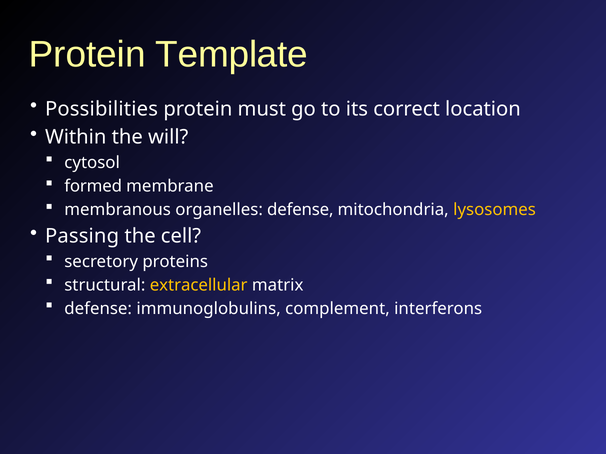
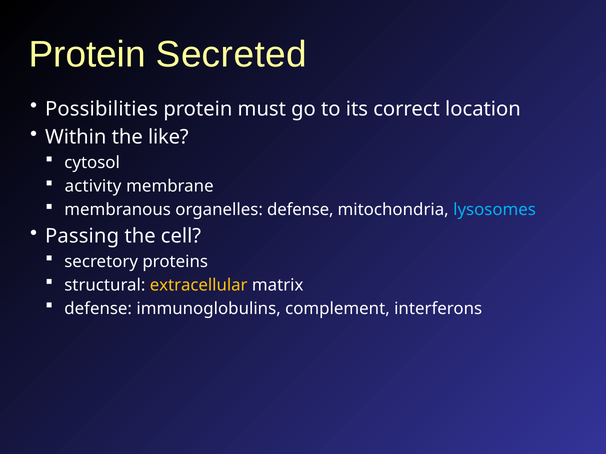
Template: Template -> Secreted (231, 54)
will: will -> like (168, 137)
formed: formed -> activity (93, 186)
lysosomes colour: yellow -> light blue (495, 210)
